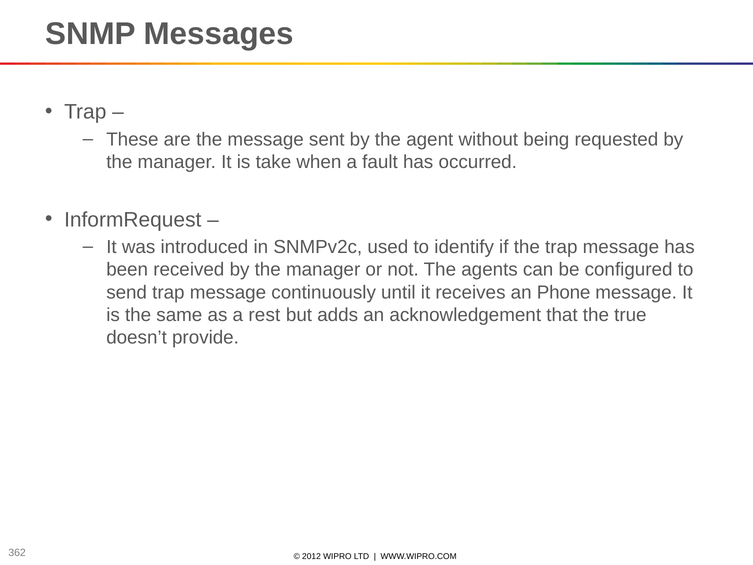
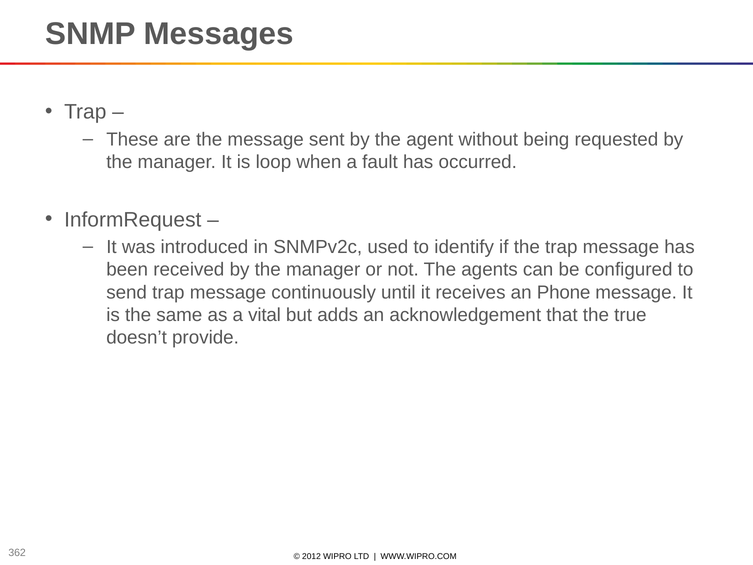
take: take -> loop (273, 162)
rest: rest -> vital (265, 315)
